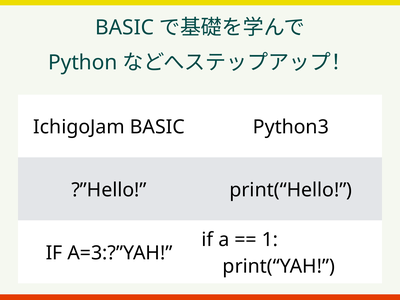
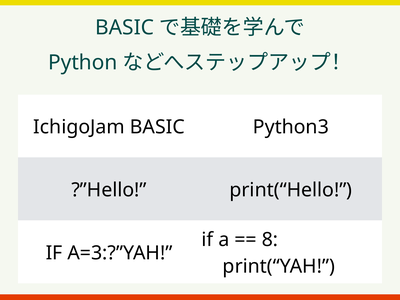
1: 1 -> 8 (270, 240)
